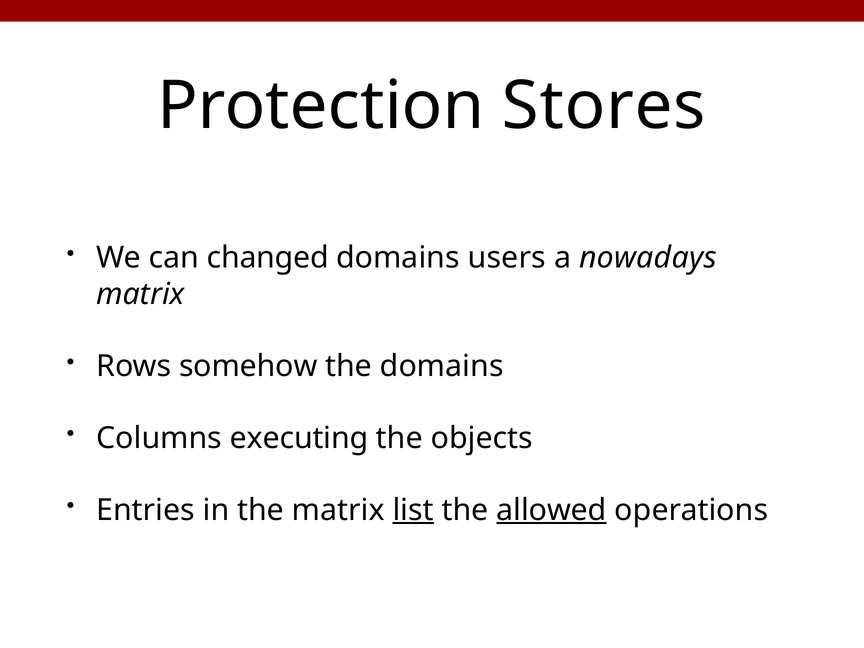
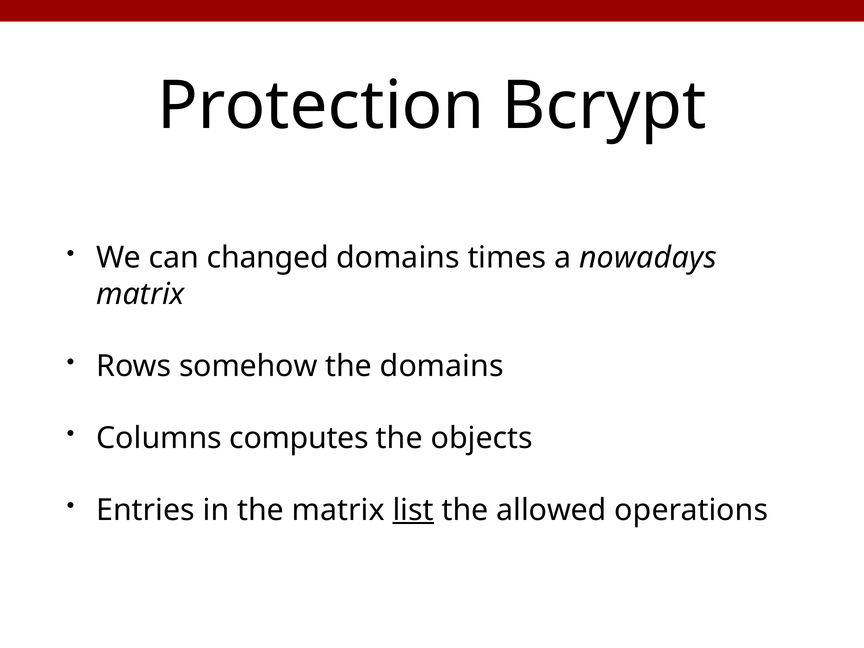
Stores: Stores -> Bcrypt (604, 106)
users: users -> times (507, 258)
executing: executing -> computes (299, 438)
allowed underline: present -> none (552, 510)
